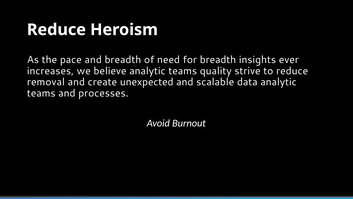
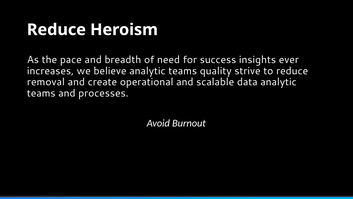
for breadth: breadth -> success (218, 60)
unexpected: unexpected -> operational (147, 82)
